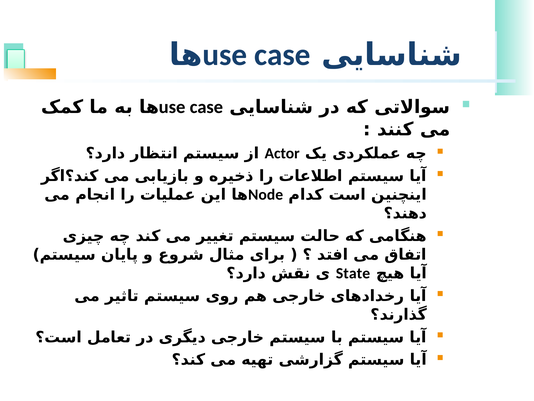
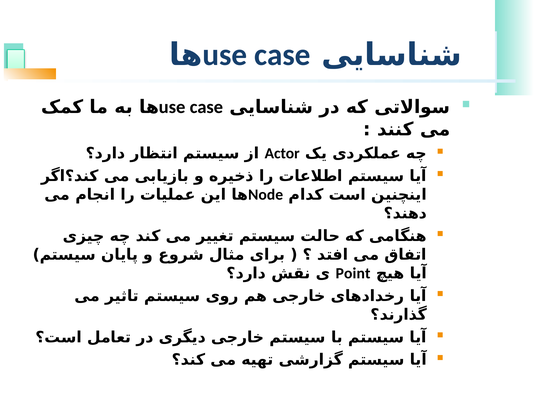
State: State -> Point (353, 273)
